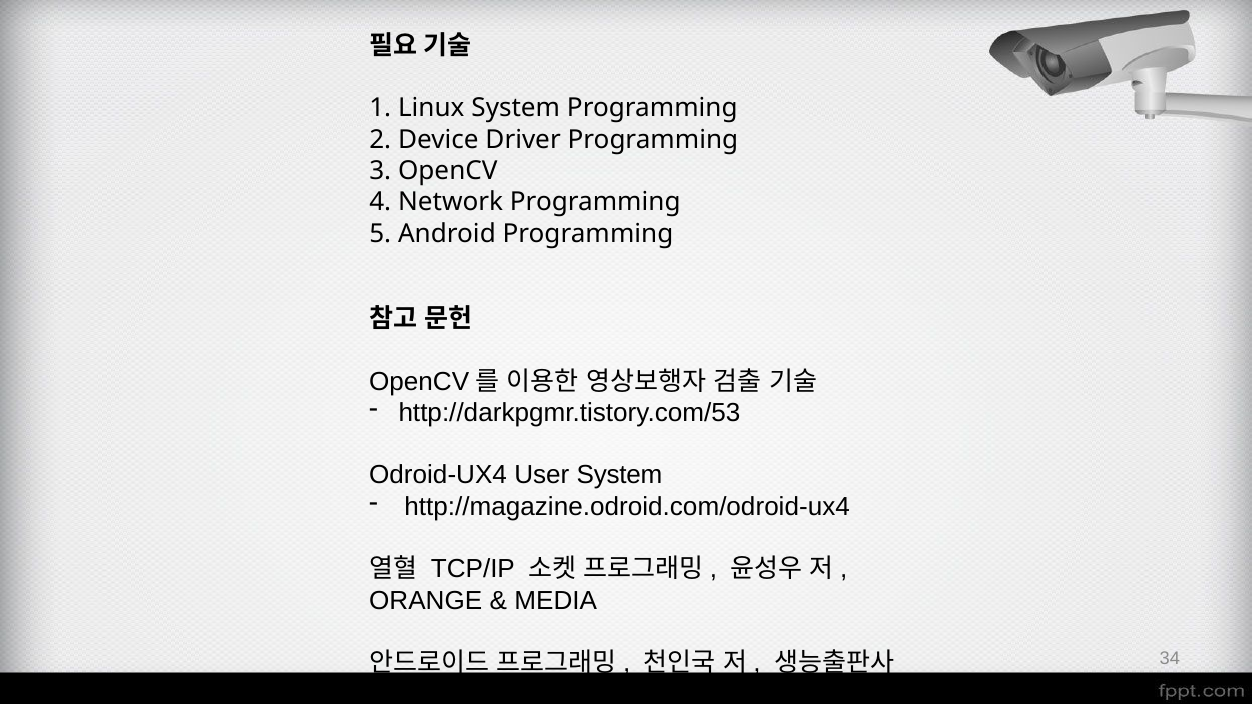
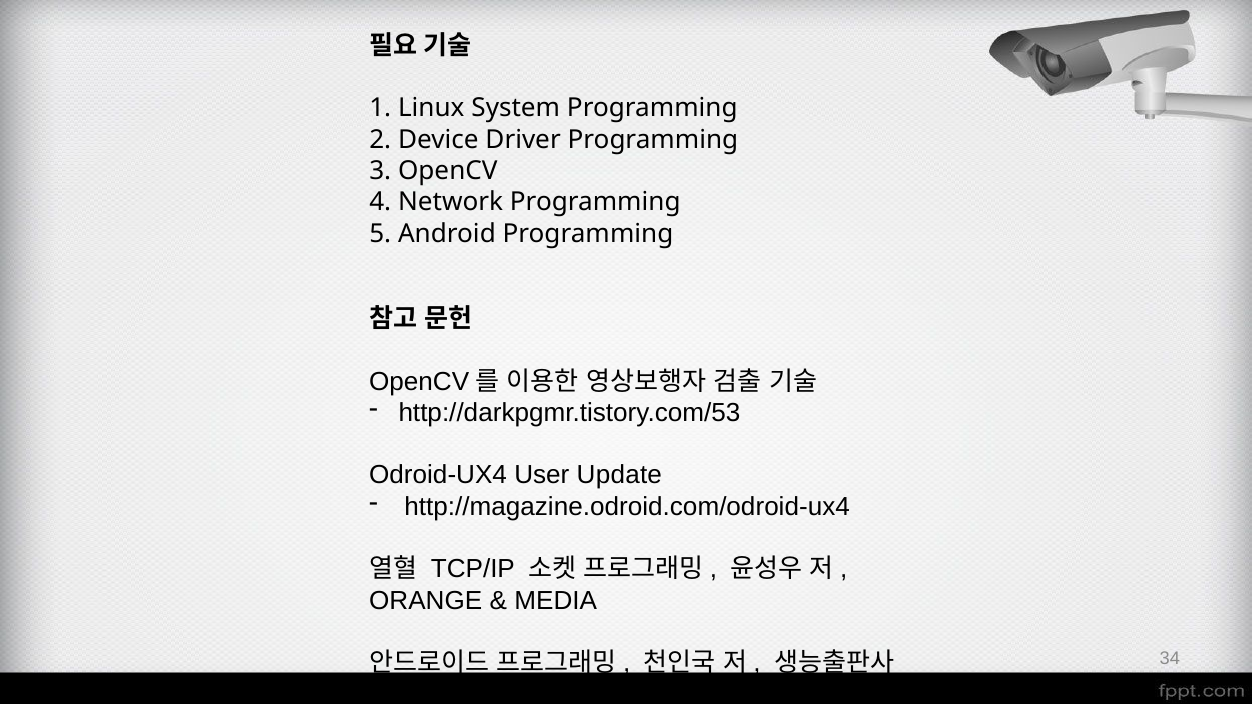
User System: System -> Update (619, 476)
